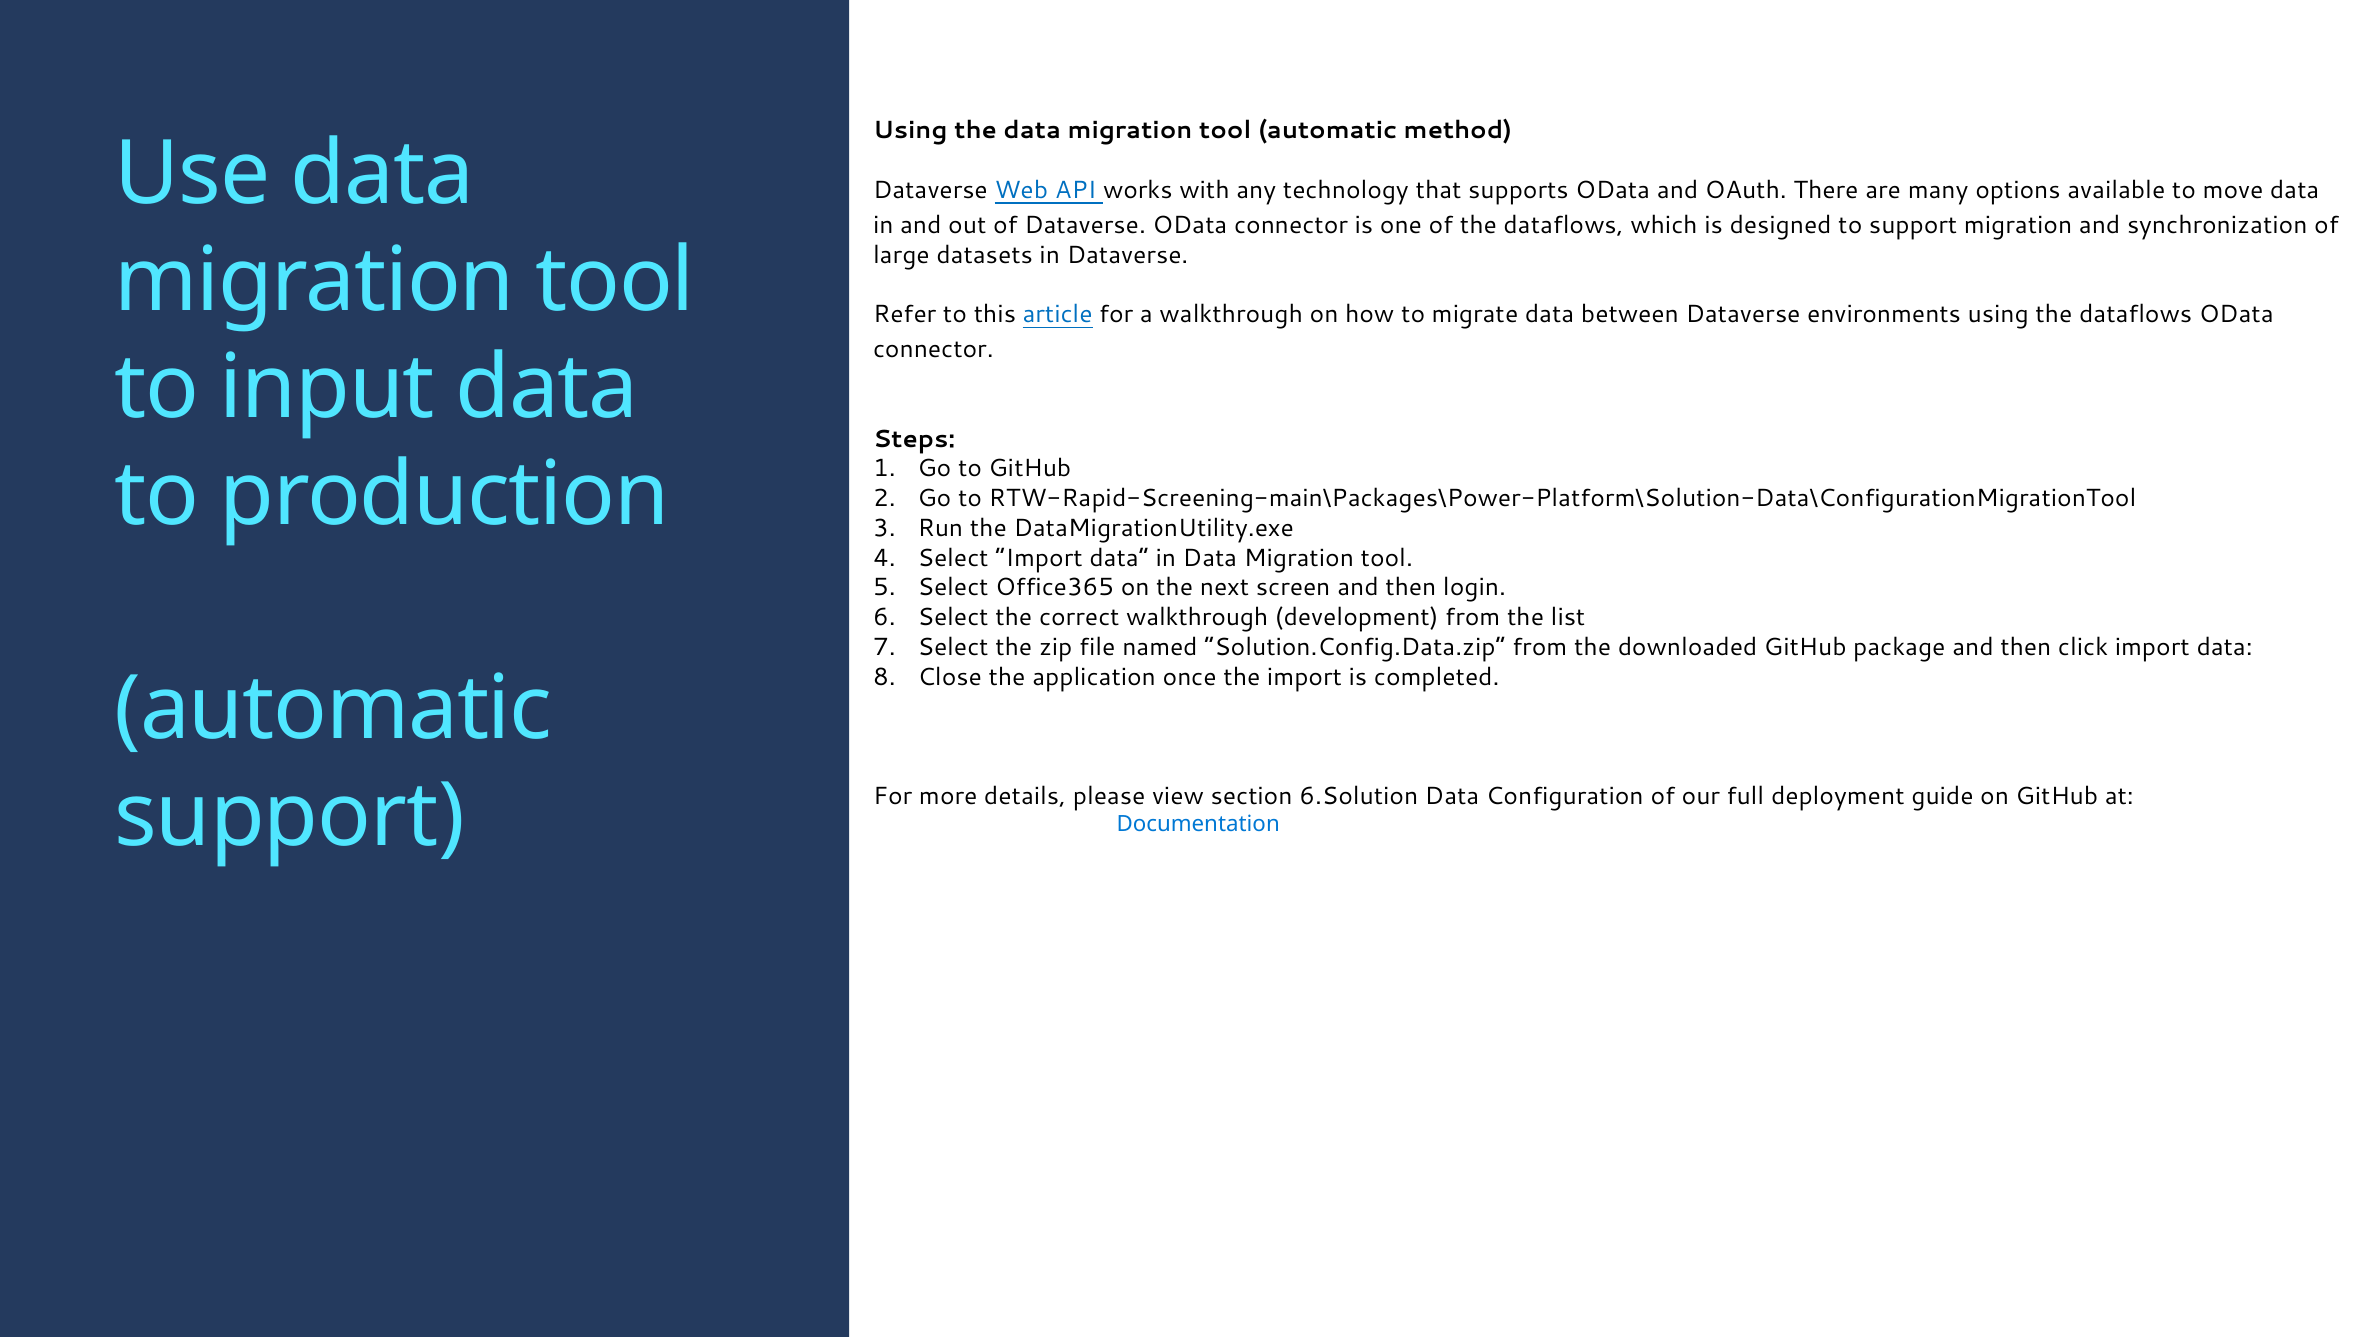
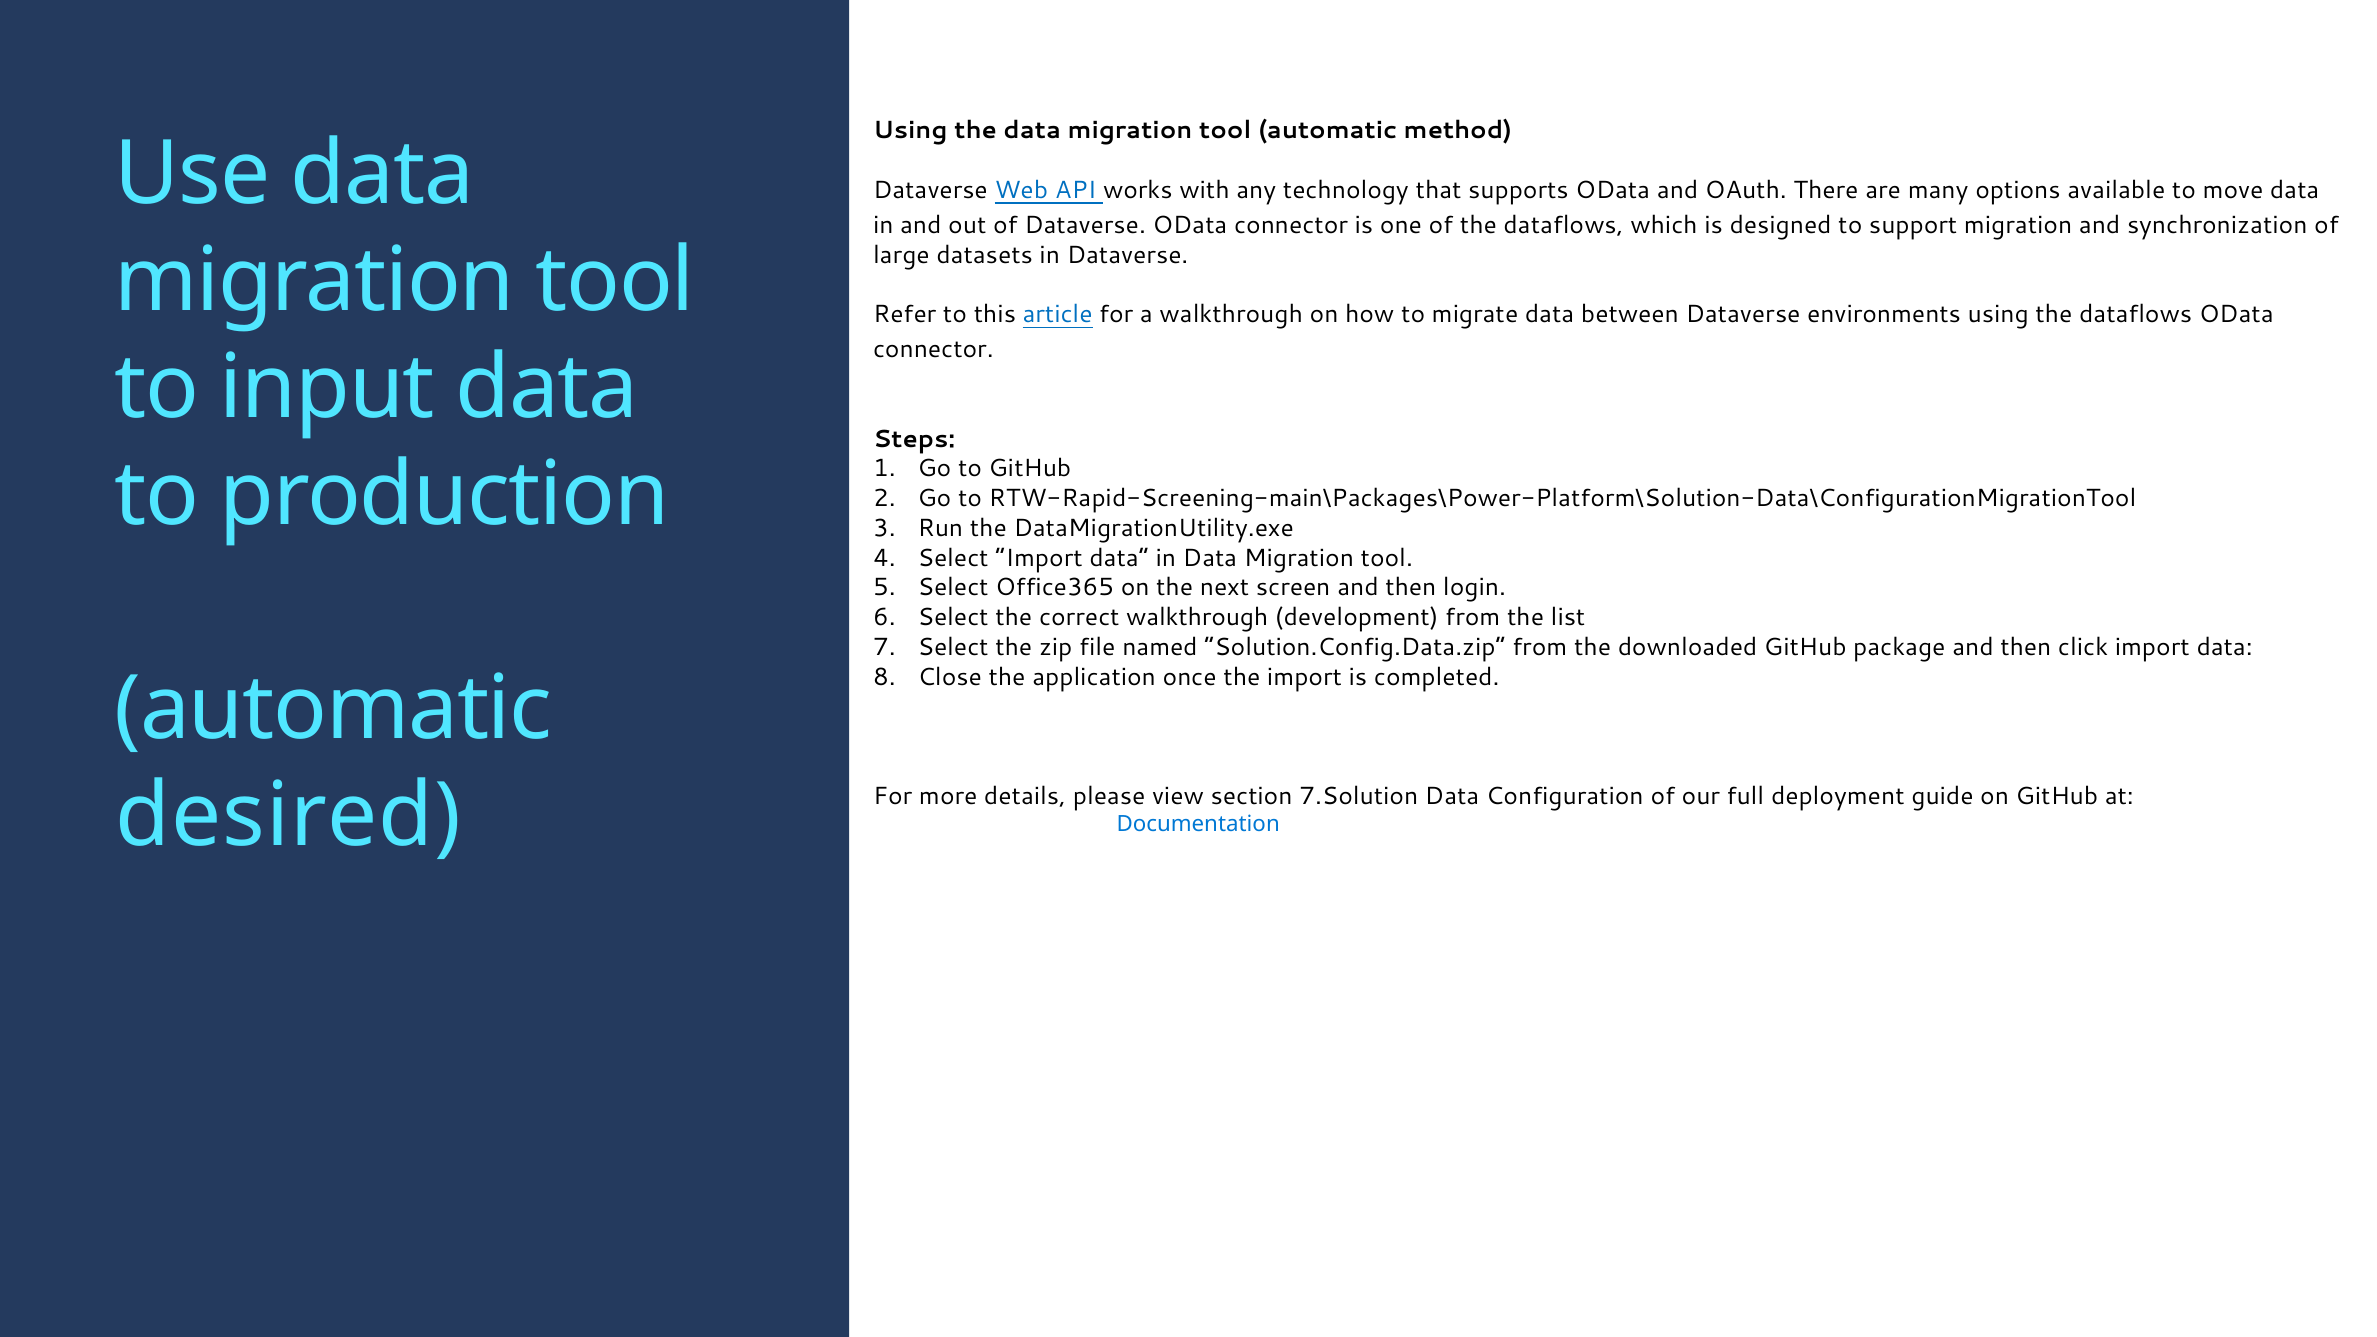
6.Solution: 6.Solution -> 7.Solution (1359, 796)
support: support -> desired (289, 816)
